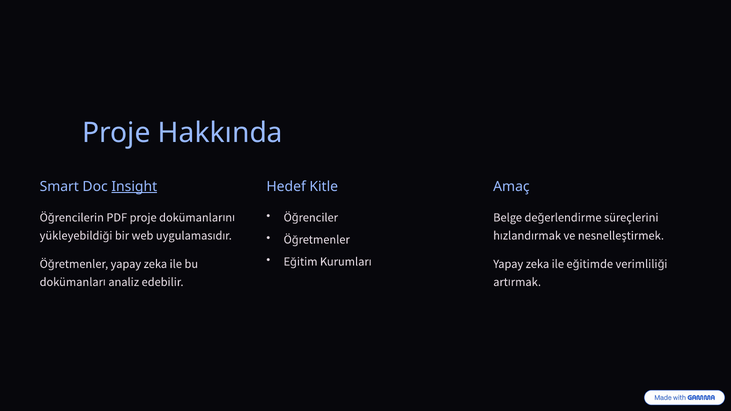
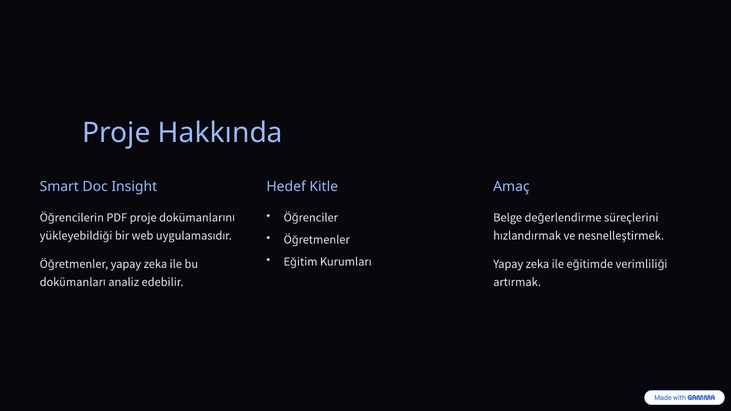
Insight underline: present -> none (134, 187)
